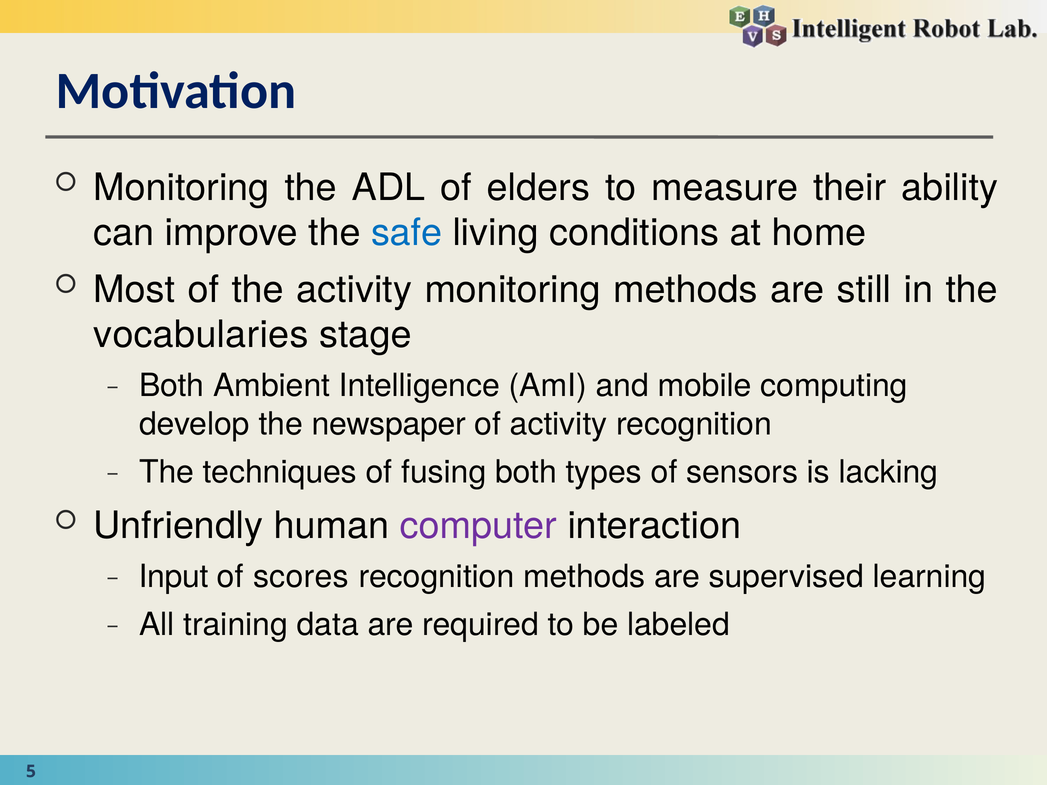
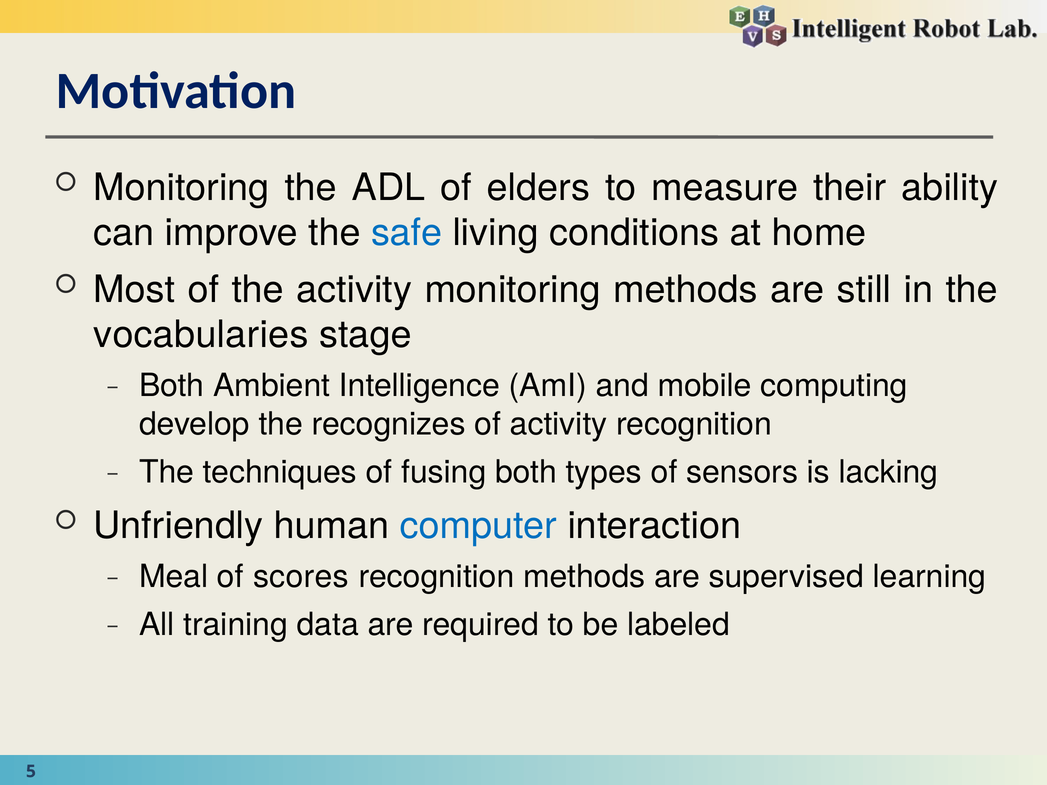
newspaper: newspaper -> recognizes (389, 424)
computer colour: purple -> blue (478, 526)
Input: Input -> Meal (174, 577)
